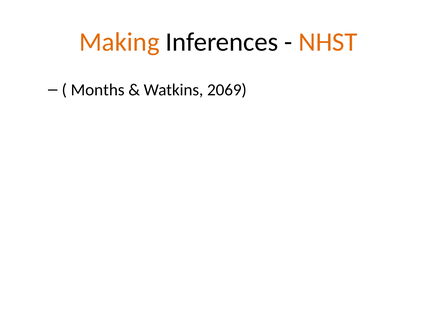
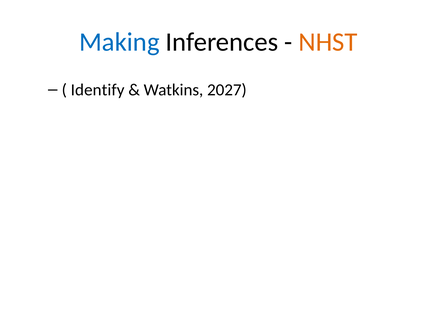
Making colour: orange -> blue (119, 42)
Months: Months -> Identify (98, 90)
2069: 2069 -> 2027 (227, 90)
